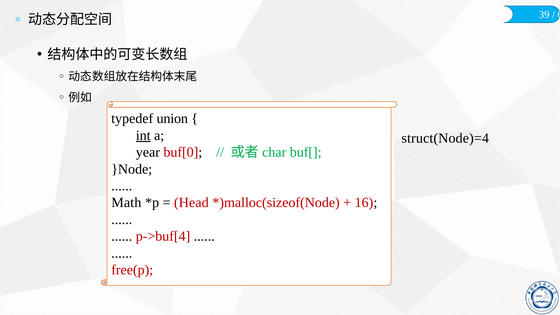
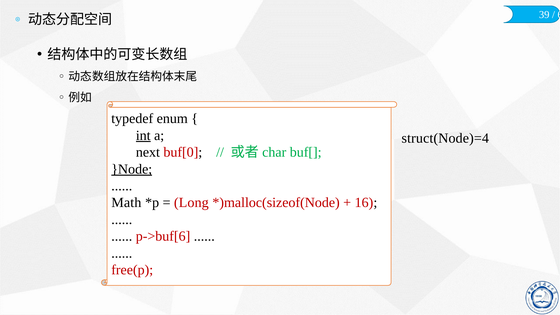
union: union -> enum (172, 119)
year: year -> next (148, 152)
}Node underline: none -> present (132, 169)
Head: Head -> Long (191, 203)
p->buf[4: p->buf[4 -> p->buf[6 (163, 236)
